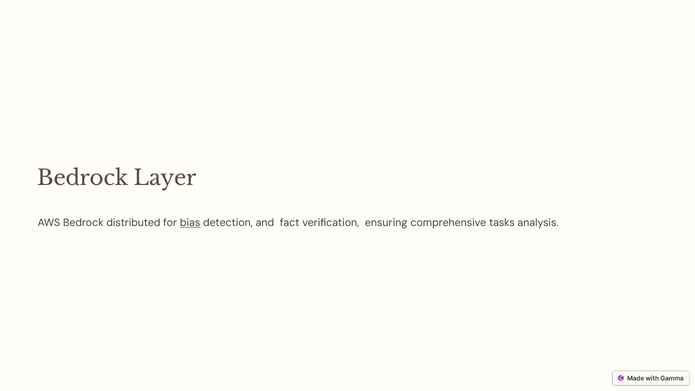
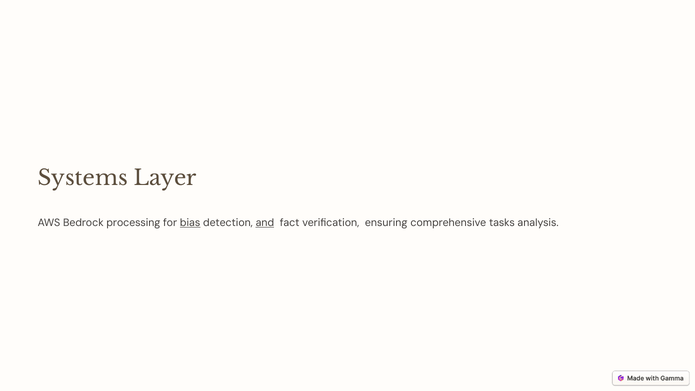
Bedrock: Bedrock -> Systems (83, 178)
distributed: distributed -> processing (133, 223)
and underline: none -> present (265, 223)
